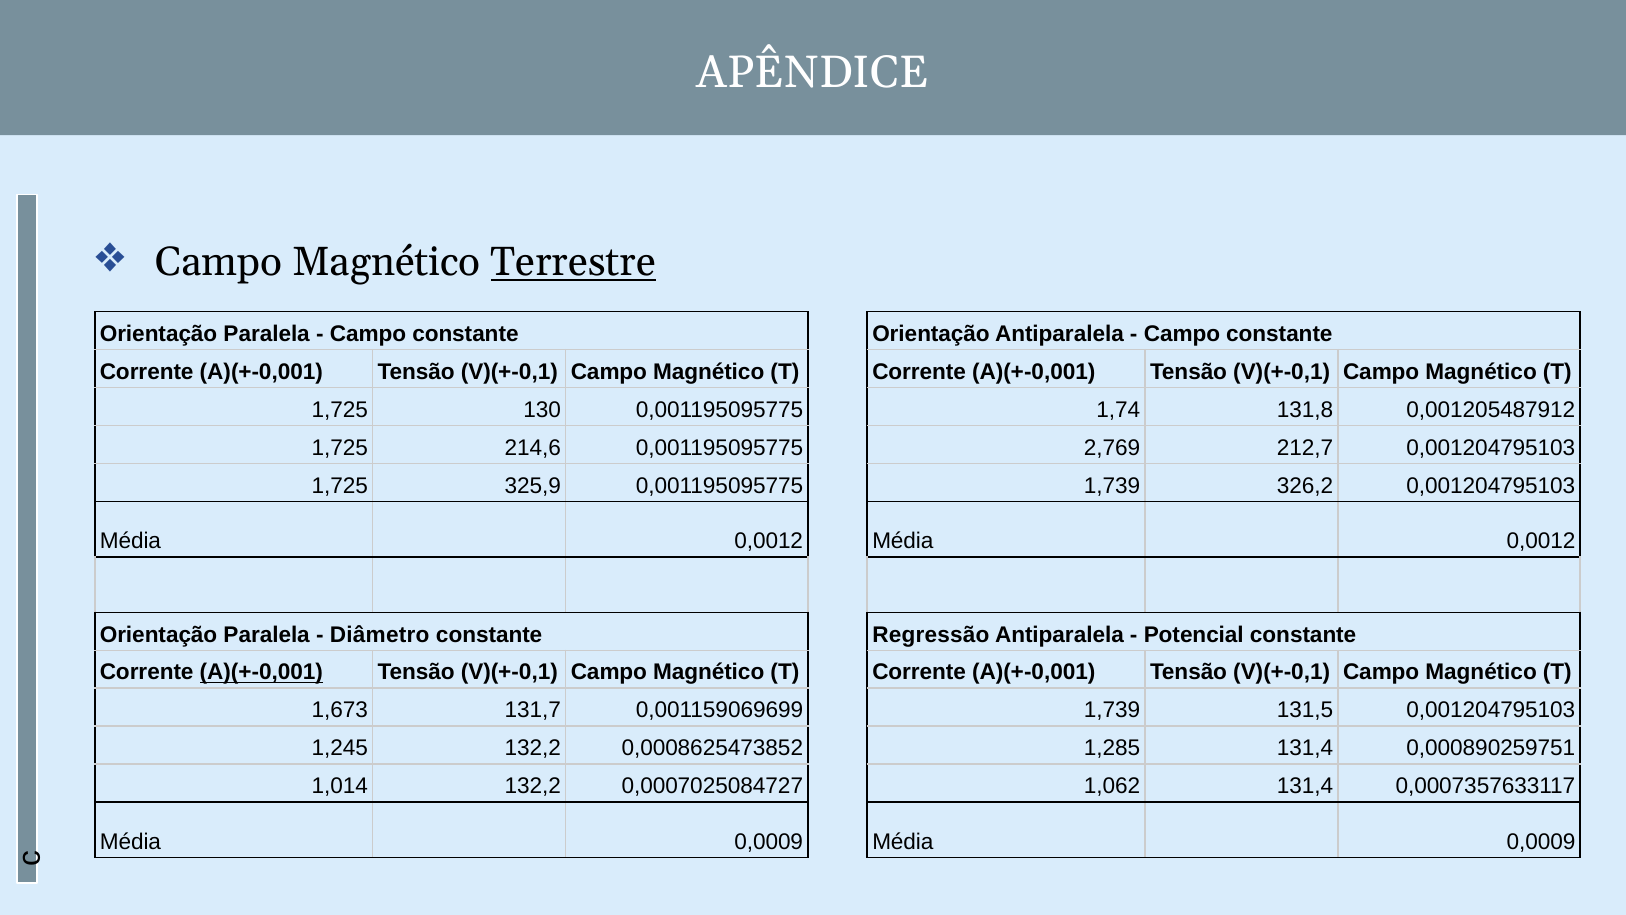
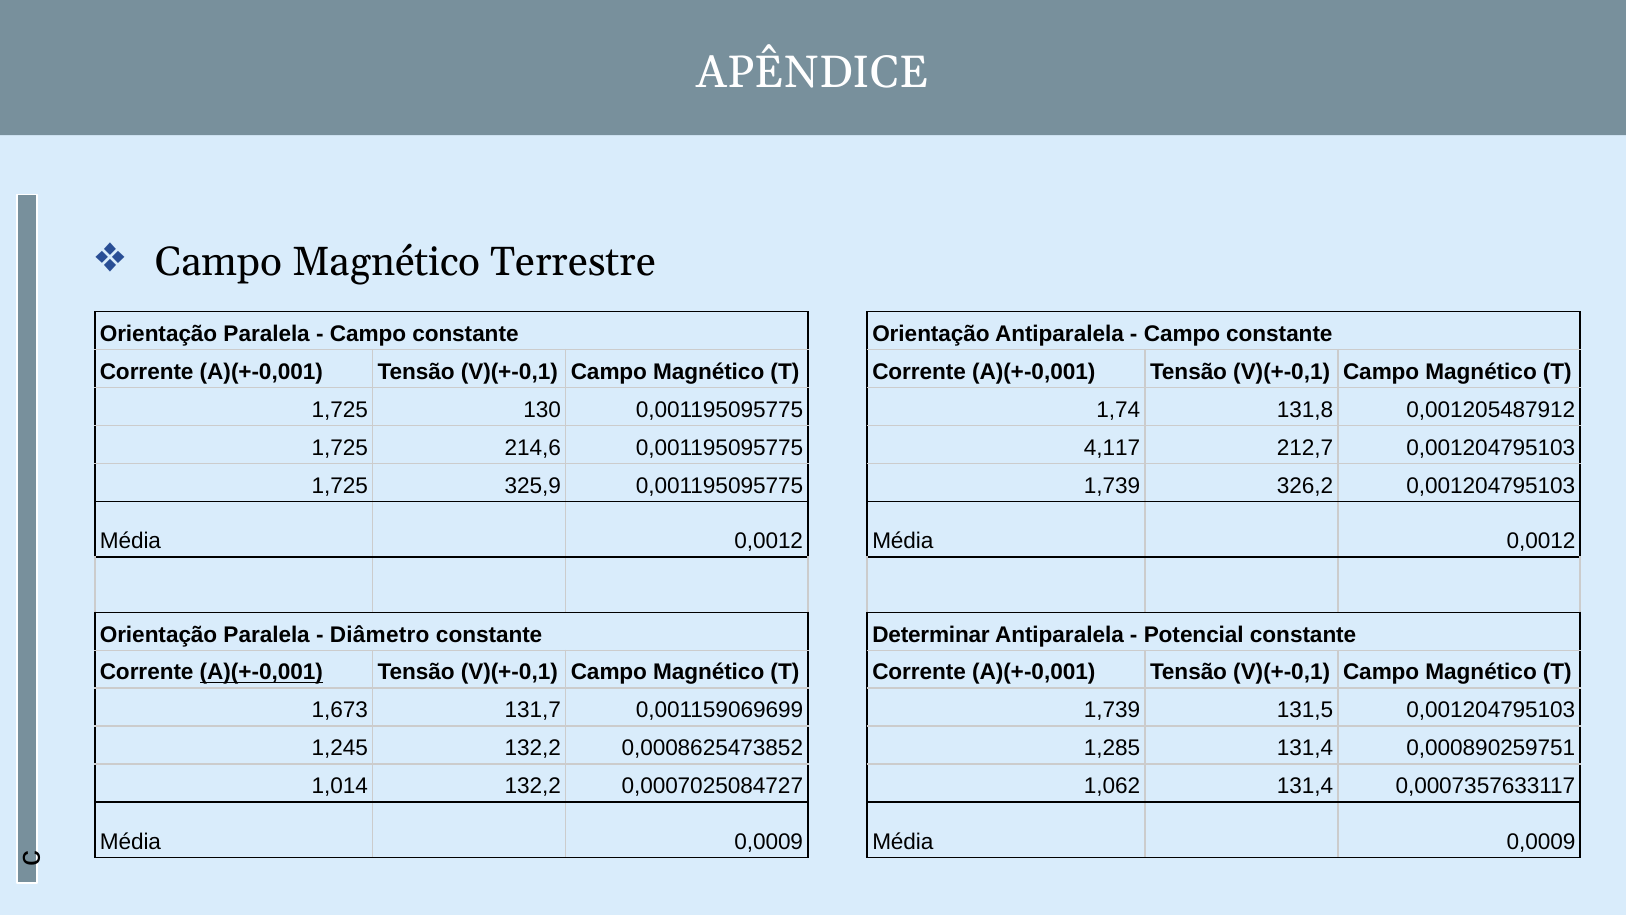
Terrestre underline: present -> none (573, 262)
2,769: 2,769 -> 4,117 (1112, 448)
Regressão: Regressão -> Determinar (931, 634)
